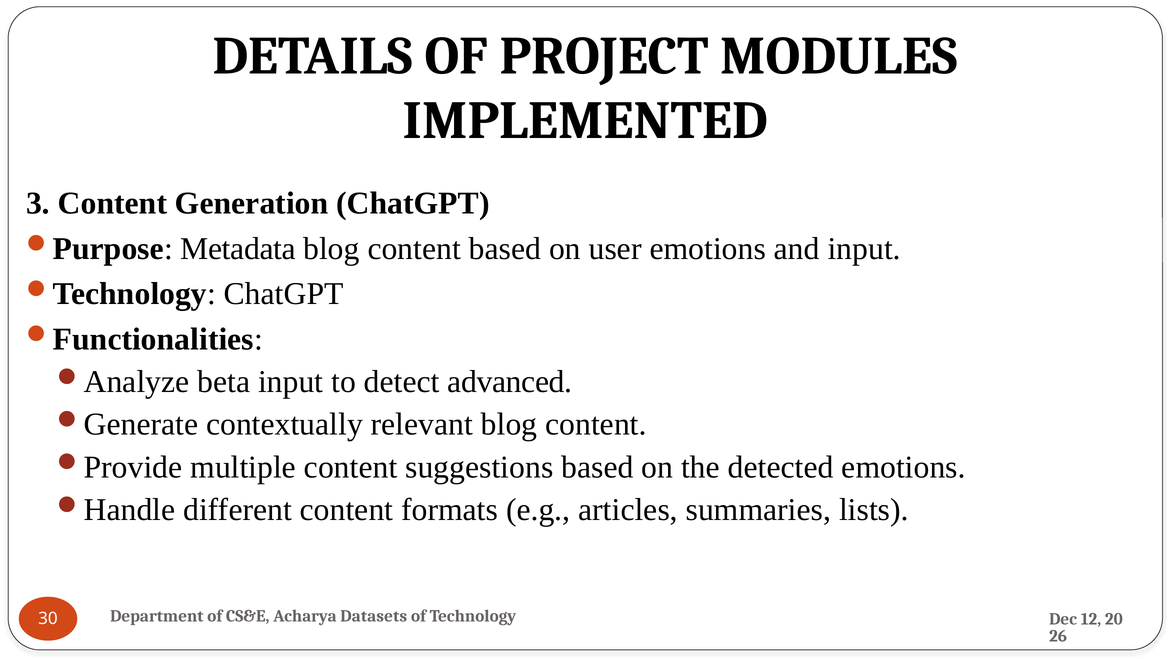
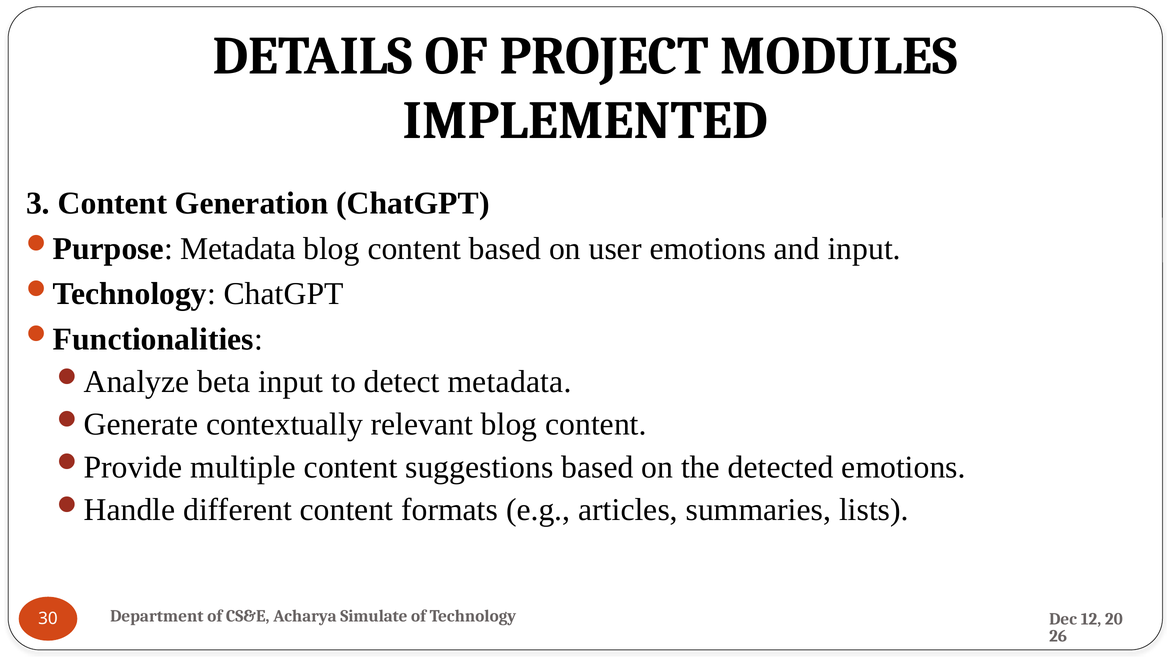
detect advanced: advanced -> metadata (510, 382)
Datasets: Datasets -> Simulate (374, 616)
